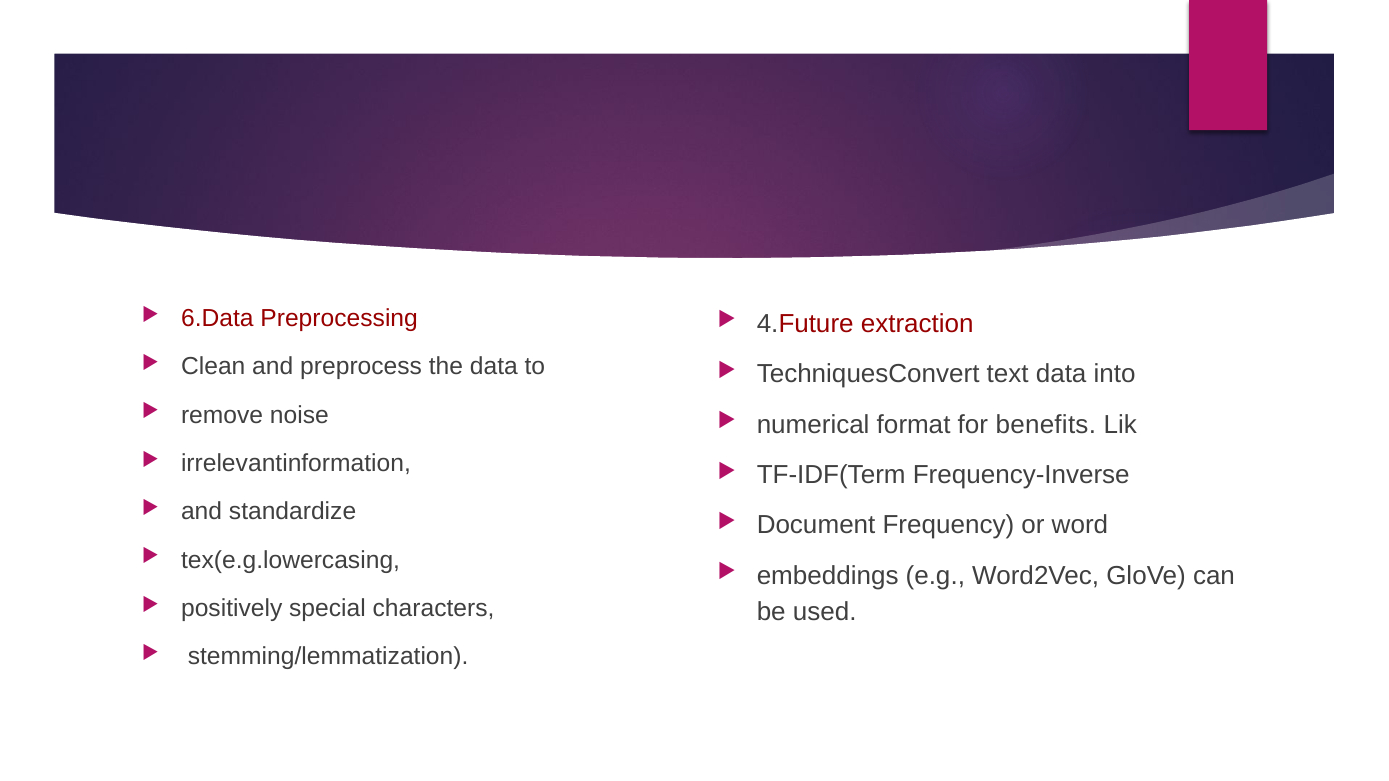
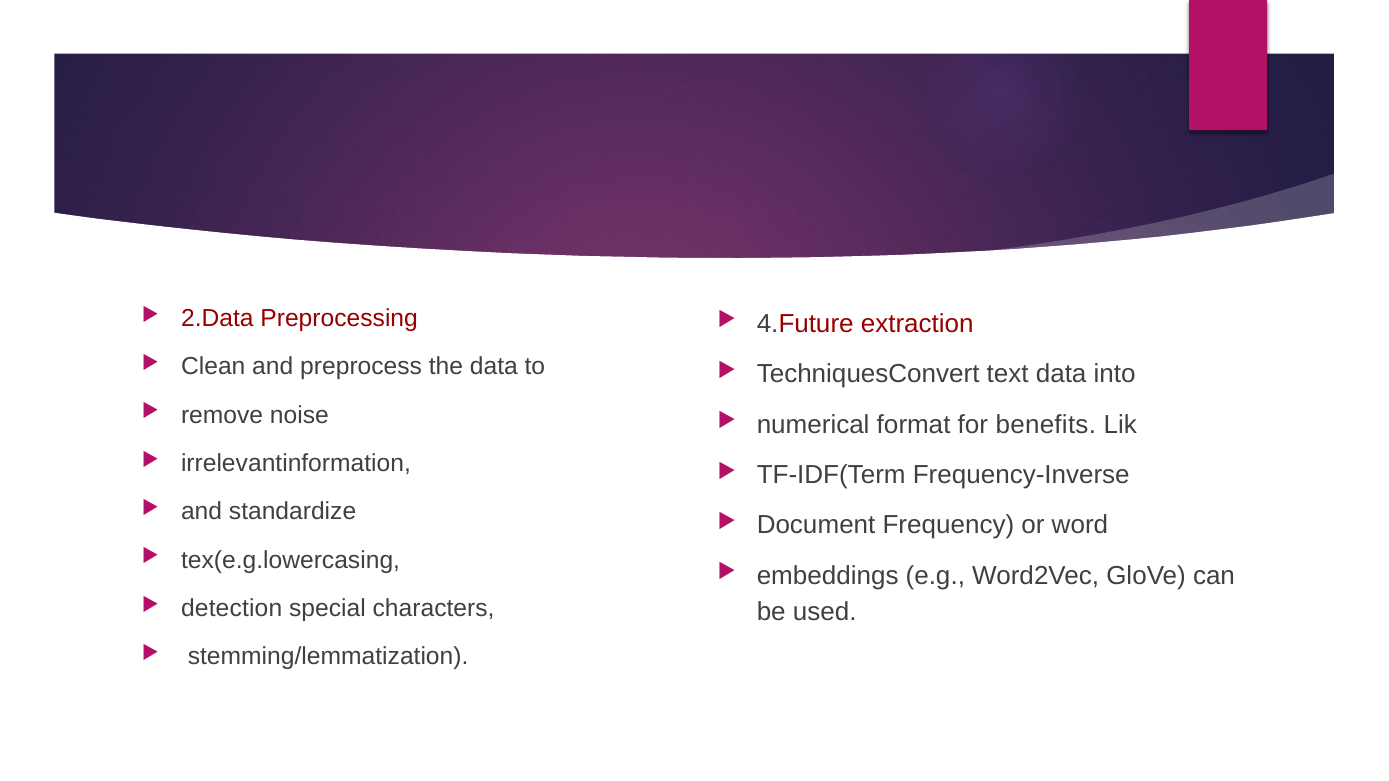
6.Data: 6.Data -> 2.Data (217, 318)
positively: positively -> detection (232, 609)
